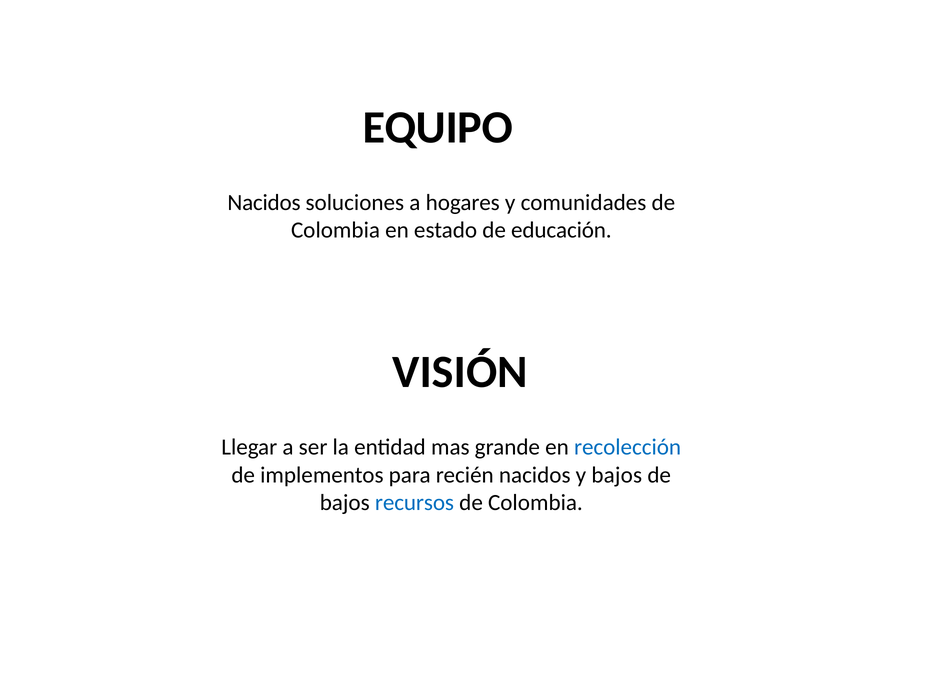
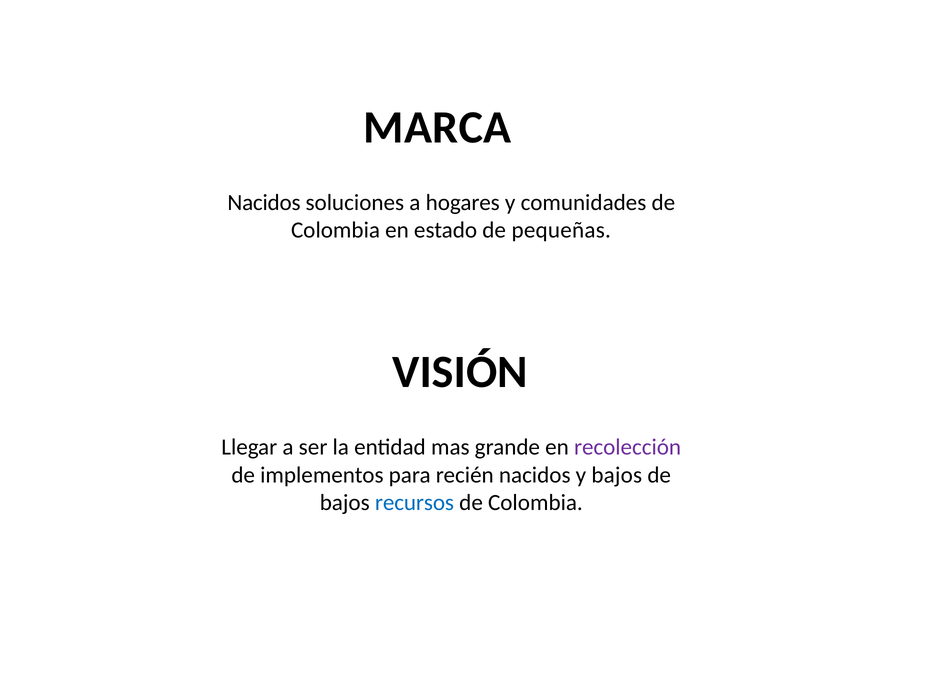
EQUIPO: EQUIPO -> MARCA (437, 127)
educación: educación -> pequeñas (561, 230)
recolección colour: blue -> purple (628, 447)
